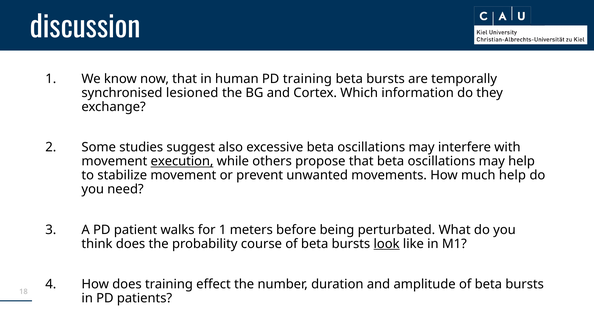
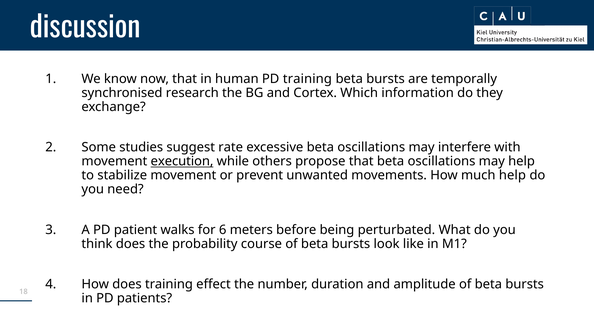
lesioned: lesioned -> research (192, 93)
also: also -> rate (231, 147)
for 1: 1 -> 6 (223, 230)
look underline: present -> none (387, 244)
